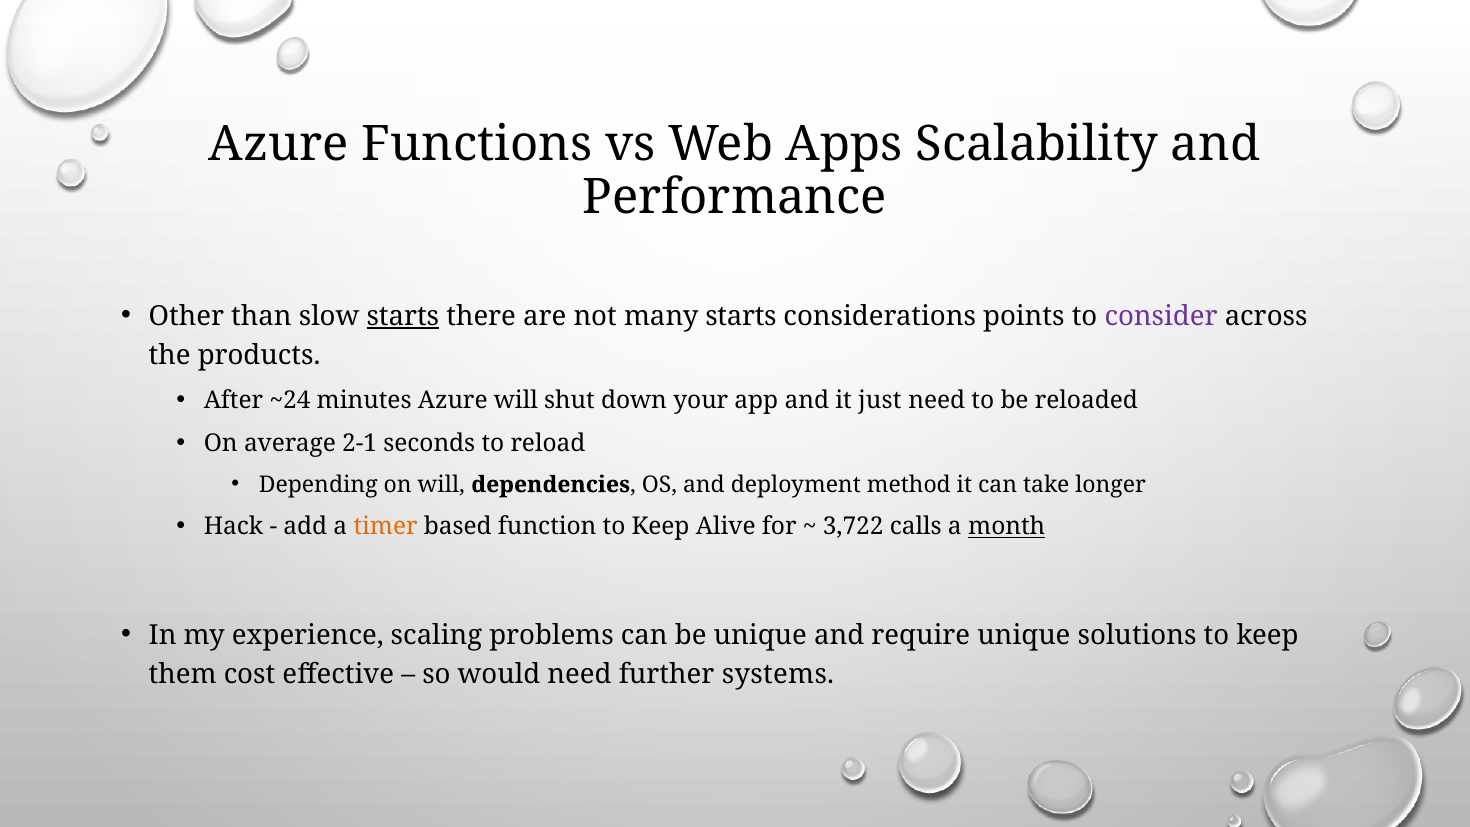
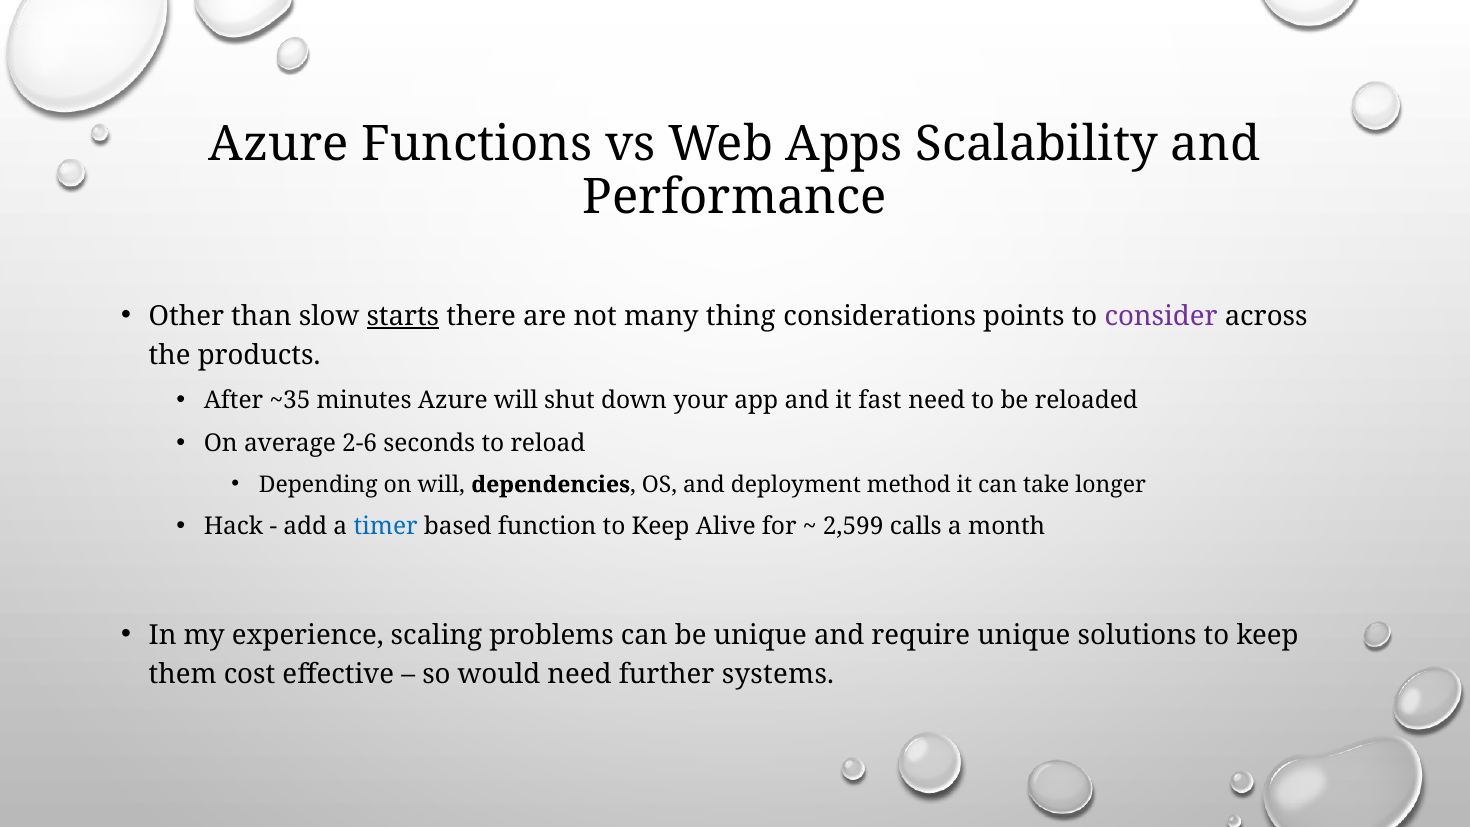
many starts: starts -> thing (741, 316)
~24: ~24 -> ~35 (290, 400)
just: just -> fast (880, 400)
2-1: 2-1 -> 2-6 (360, 443)
timer colour: orange -> blue (386, 527)
3,722: 3,722 -> 2,599 (853, 527)
month underline: present -> none (1007, 527)
